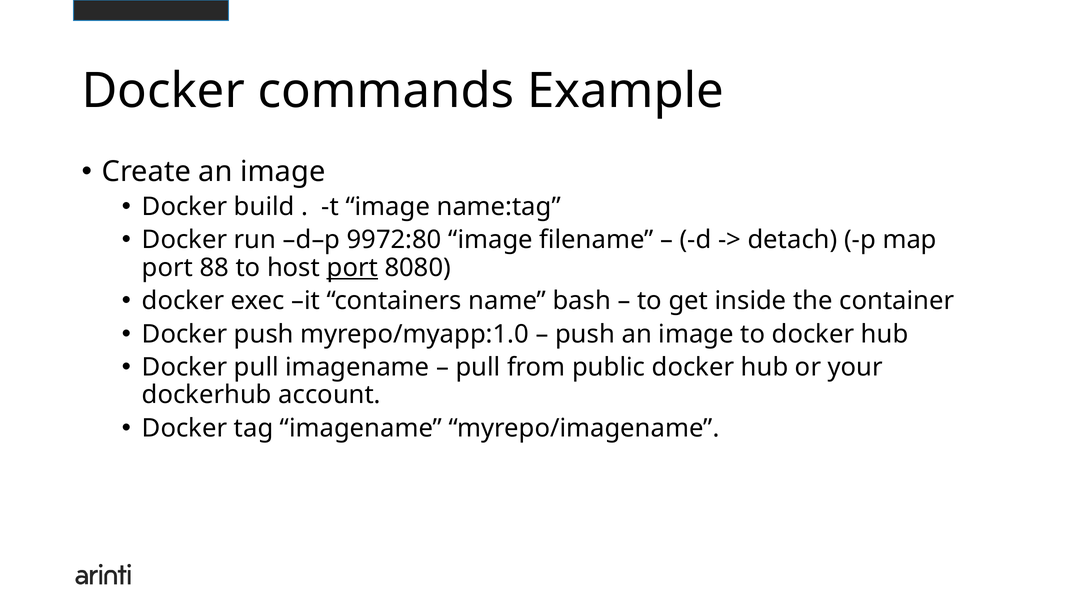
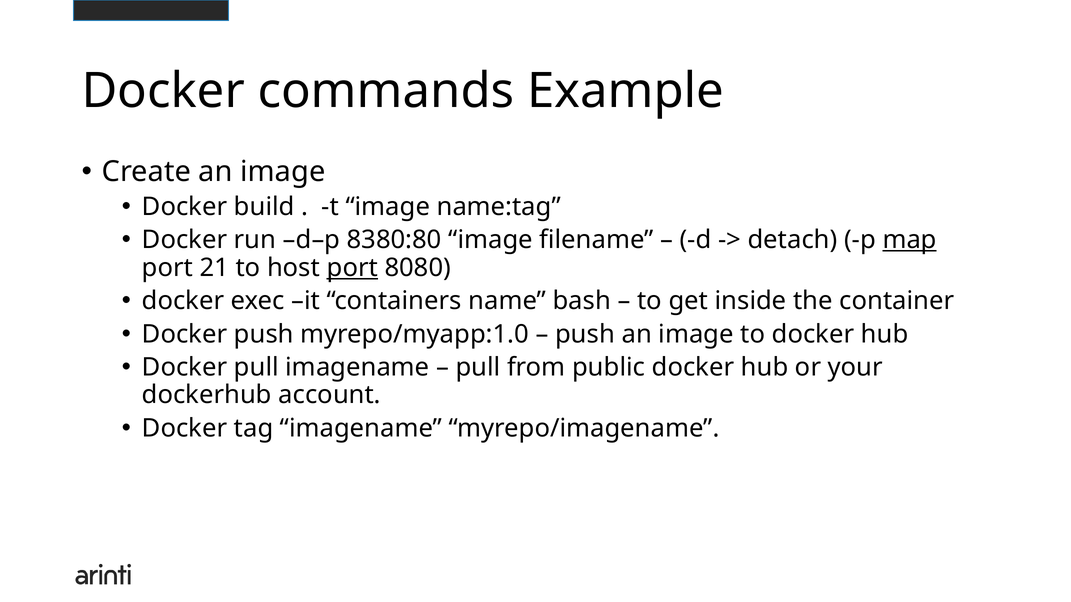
9972:80: 9972:80 -> 8380:80 (394, 240)
map underline: none -> present (910, 240)
88: 88 -> 21 (214, 268)
